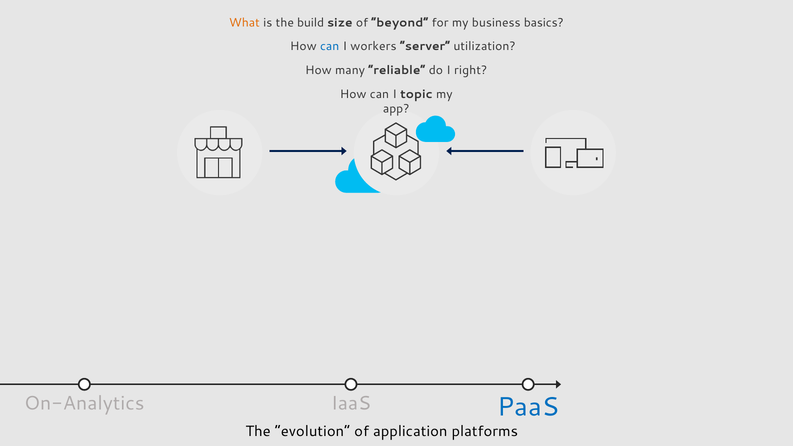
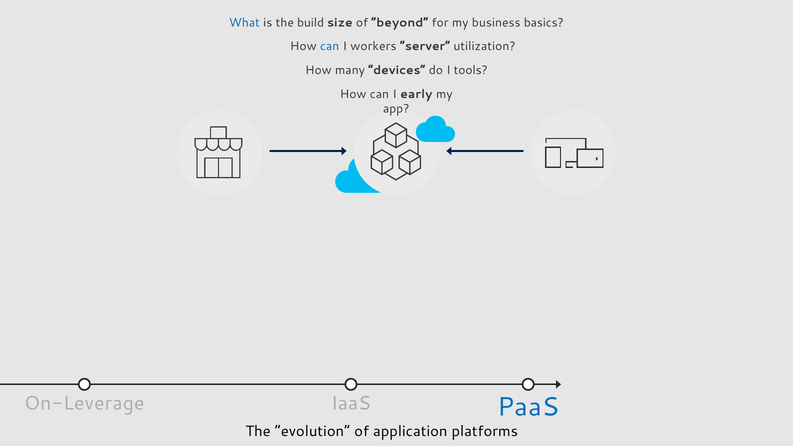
What colour: orange -> blue (244, 23)
reliable: reliable -> devices (397, 70)
right: right -> tools (471, 70)
topic: topic -> early (416, 94)
On-Analytics: On-Analytics -> On-Leverage (84, 403)
